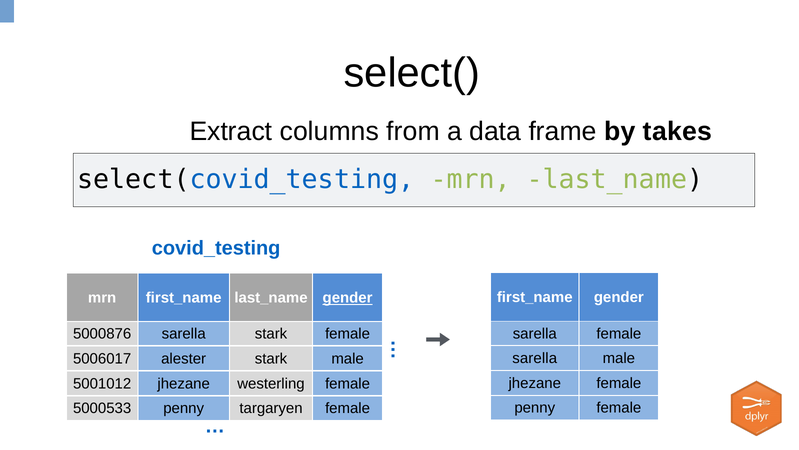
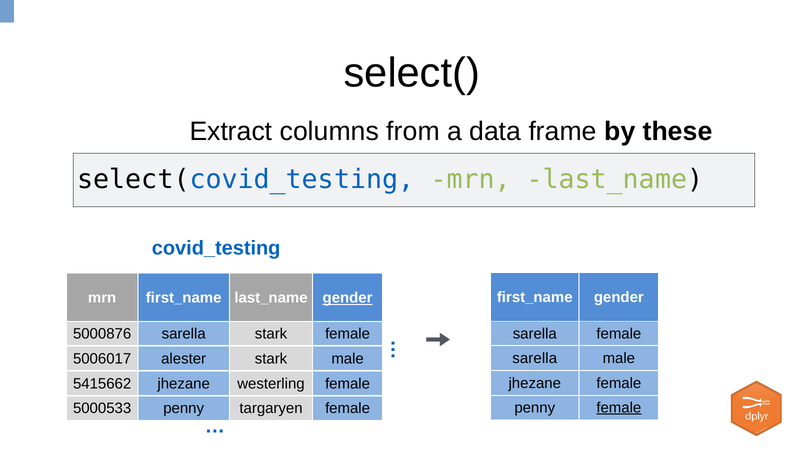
takes: takes -> these (678, 131)
5001012: 5001012 -> 5415662 (102, 383)
female underline: none -> present (619, 407)
